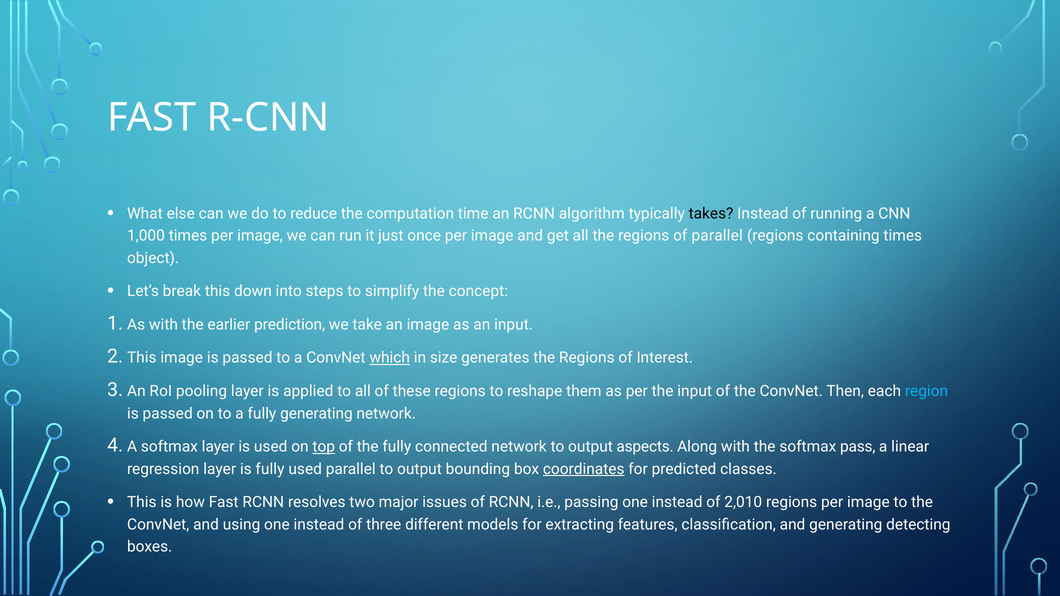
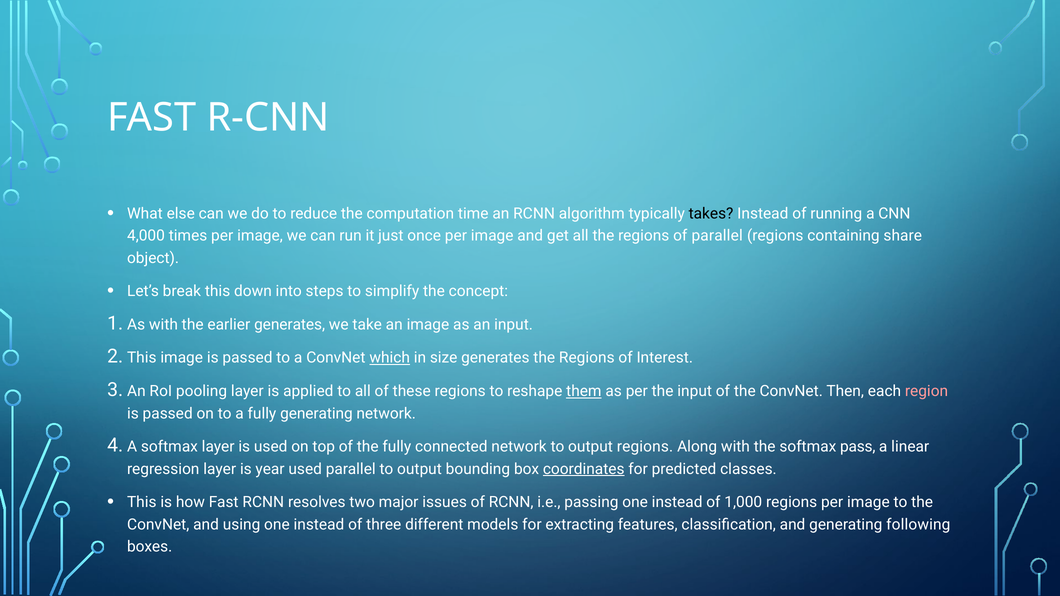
1,000: 1,000 -> 4,000 (146, 236)
containing times: times -> share (903, 236)
earlier prediction: prediction -> generates (290, 325)
them underline: none -> present (584, 391)
region colour: light blue -> pink (927, 391)
top underline: present -> none (324, 447)
output aspects: aspects -> regions (645, 447)
is fully: fully -> year (270, 469)
2,010: 2,010 -> 1,000 (743, 502)
detecting: detecting -> following (918, 525)
